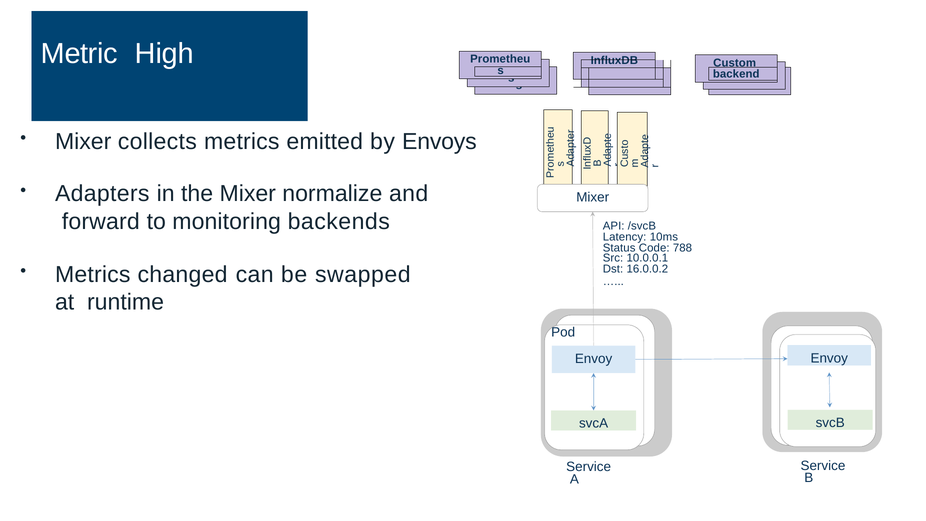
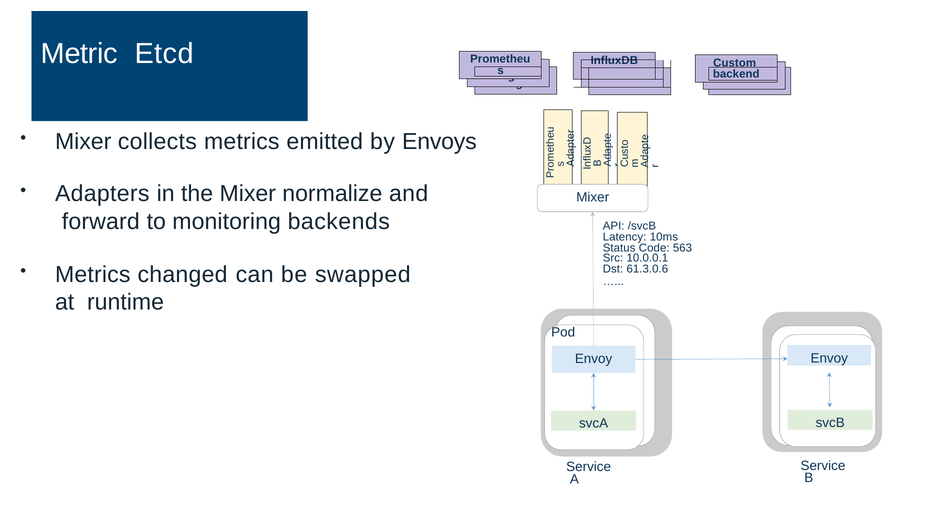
High: High -> Etcd (164, 53)
788: 788 -> 563 (682, 248)
16.0.0.2: 16.0.0.2 -> 61.3.0.6 (647, 269)
